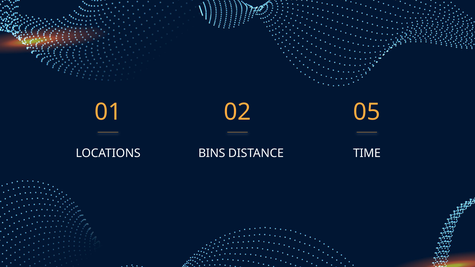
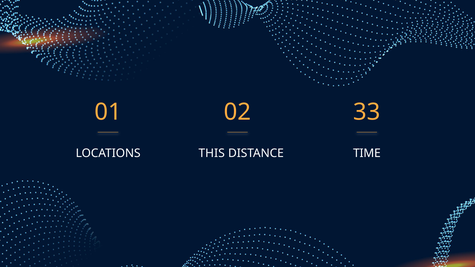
05: 05 -> 33 (367, 112)
BINS: BINS -> THIS (212, 153)
